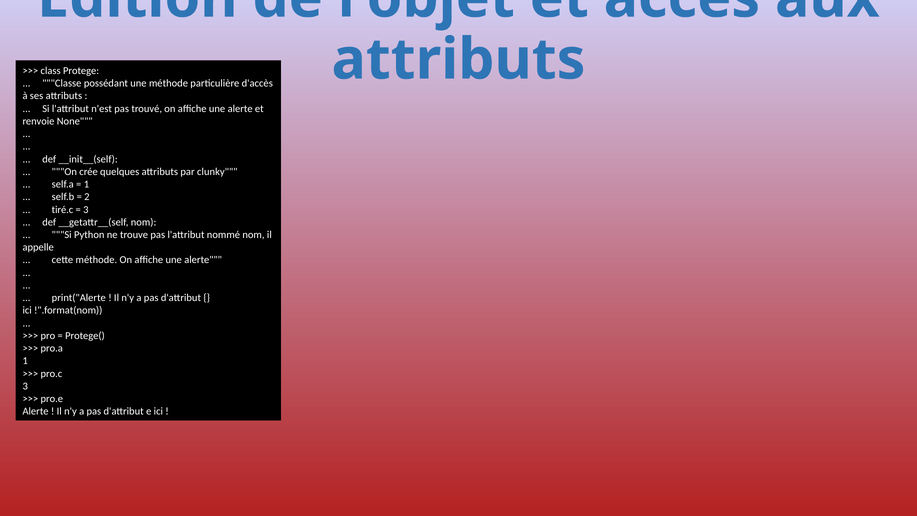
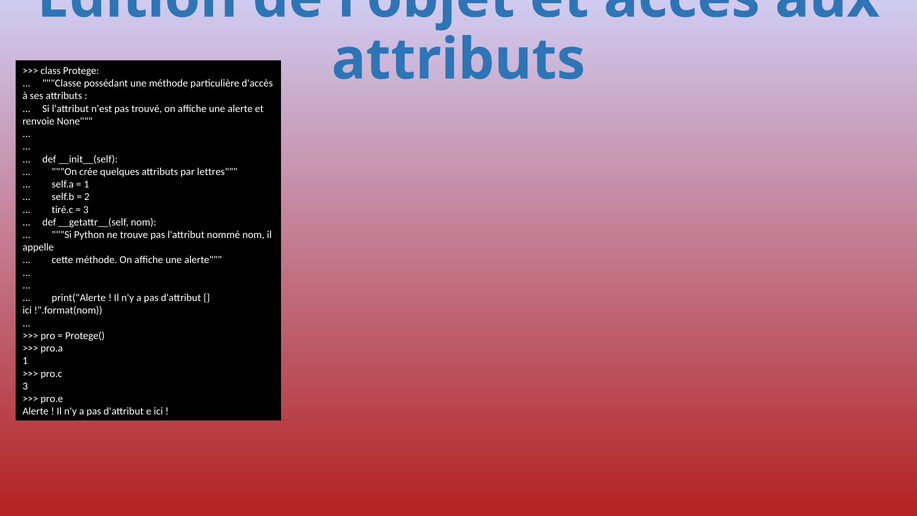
clunky: clunky -> lettres (217, 172)
